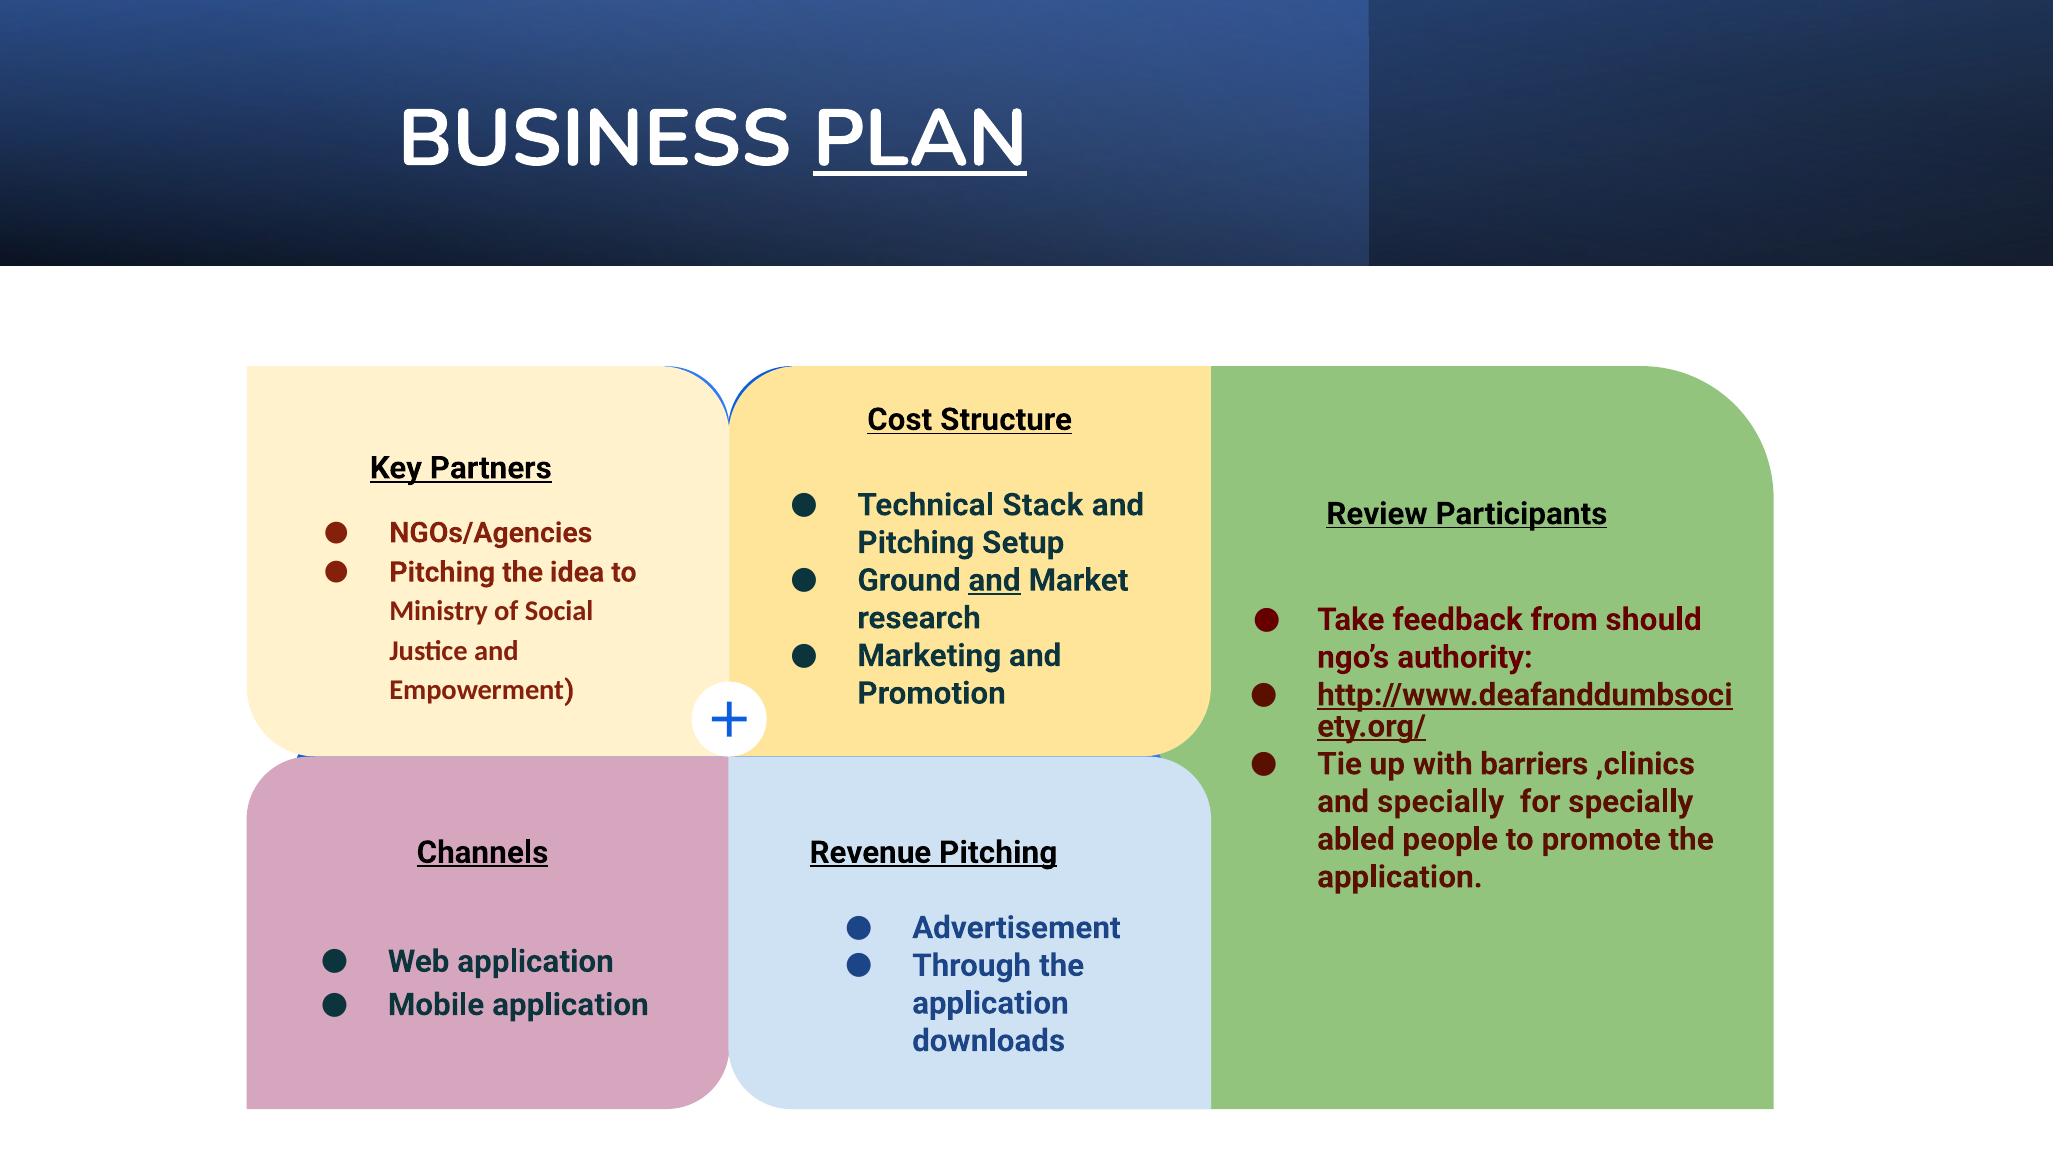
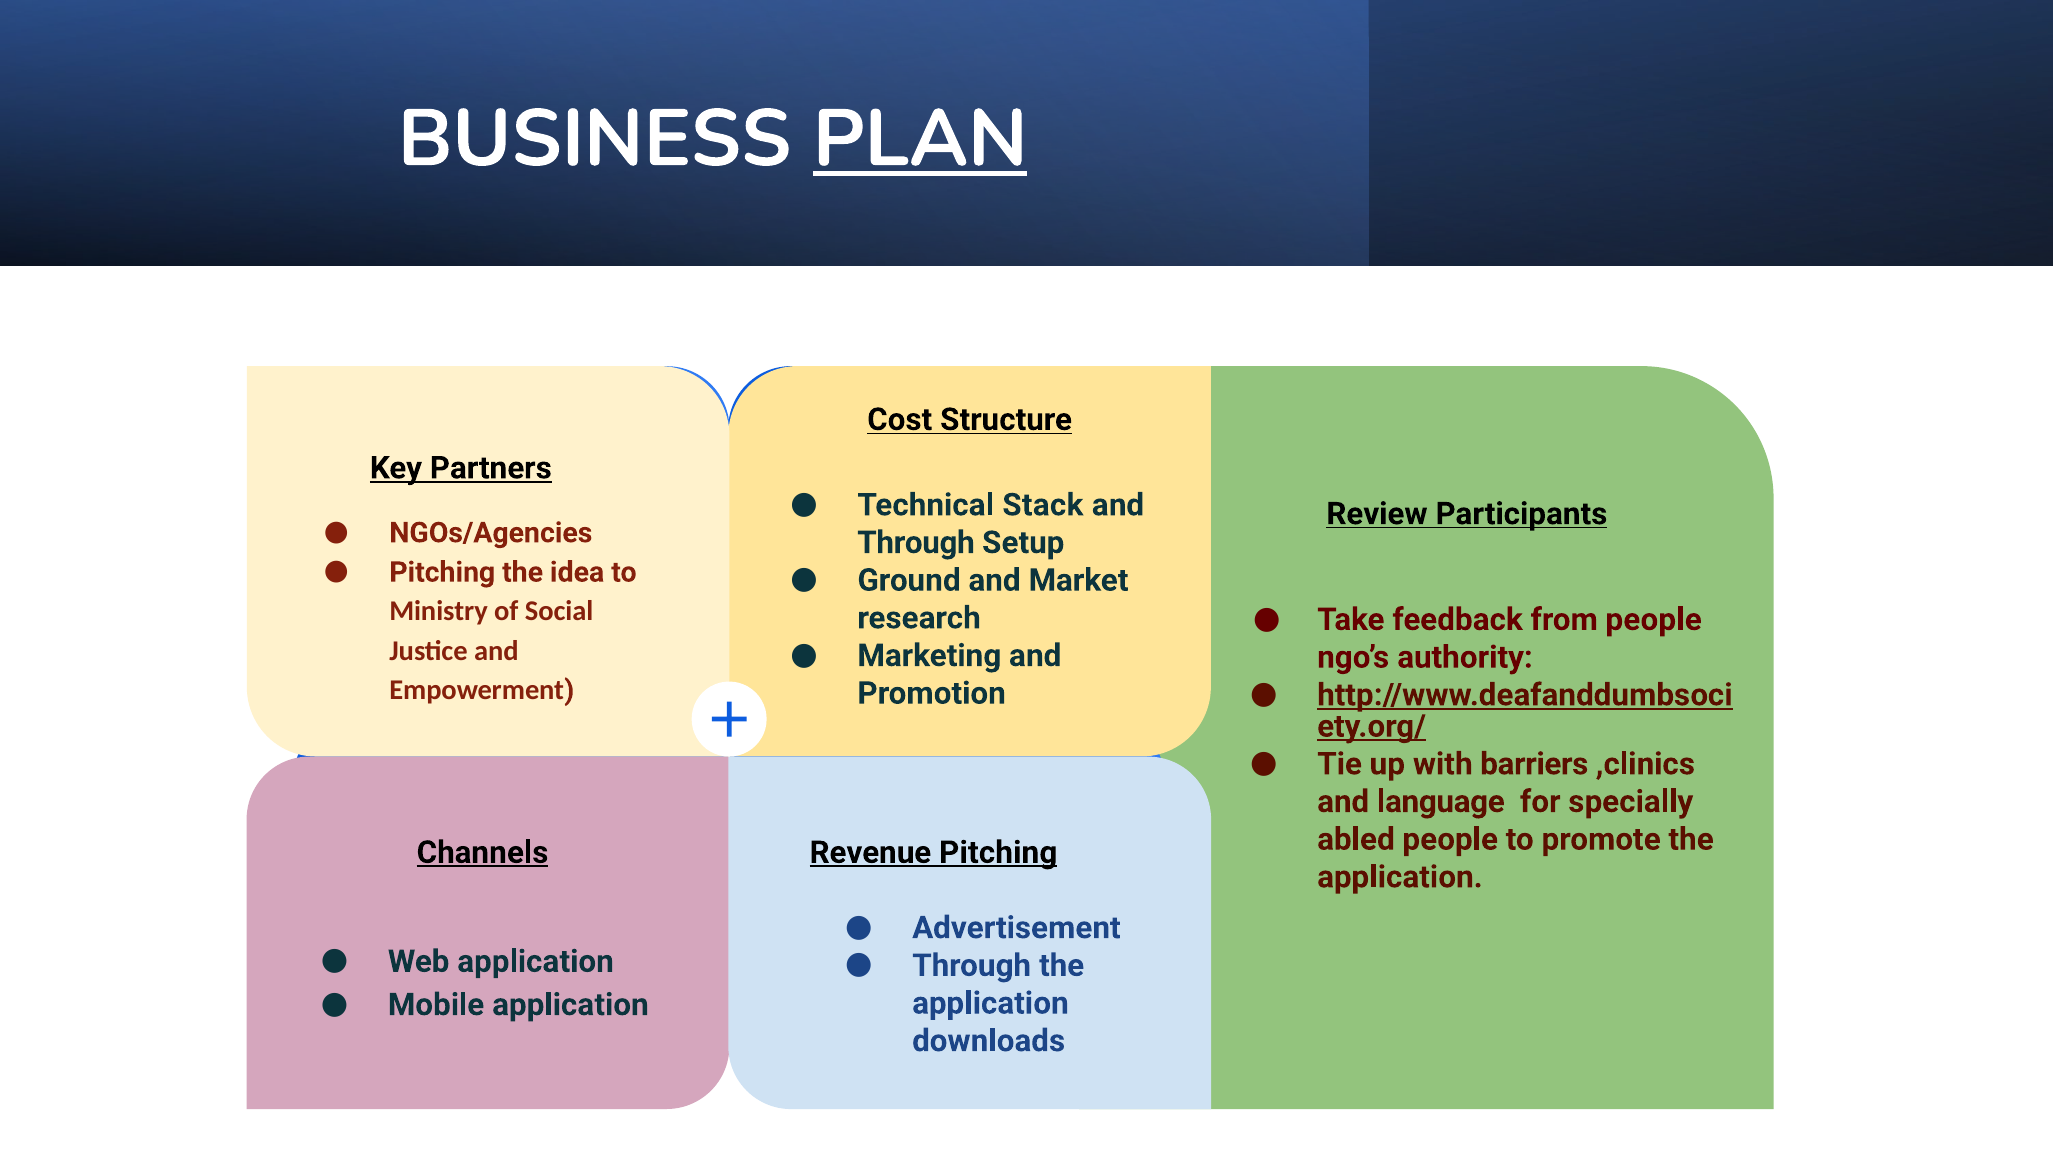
Pitching: Pitching -> Through (916, 543)
and underline: present -> none (994, 580)
from should: should -> people (1654, 620)
and specially: specially -> language (1441, 802)
